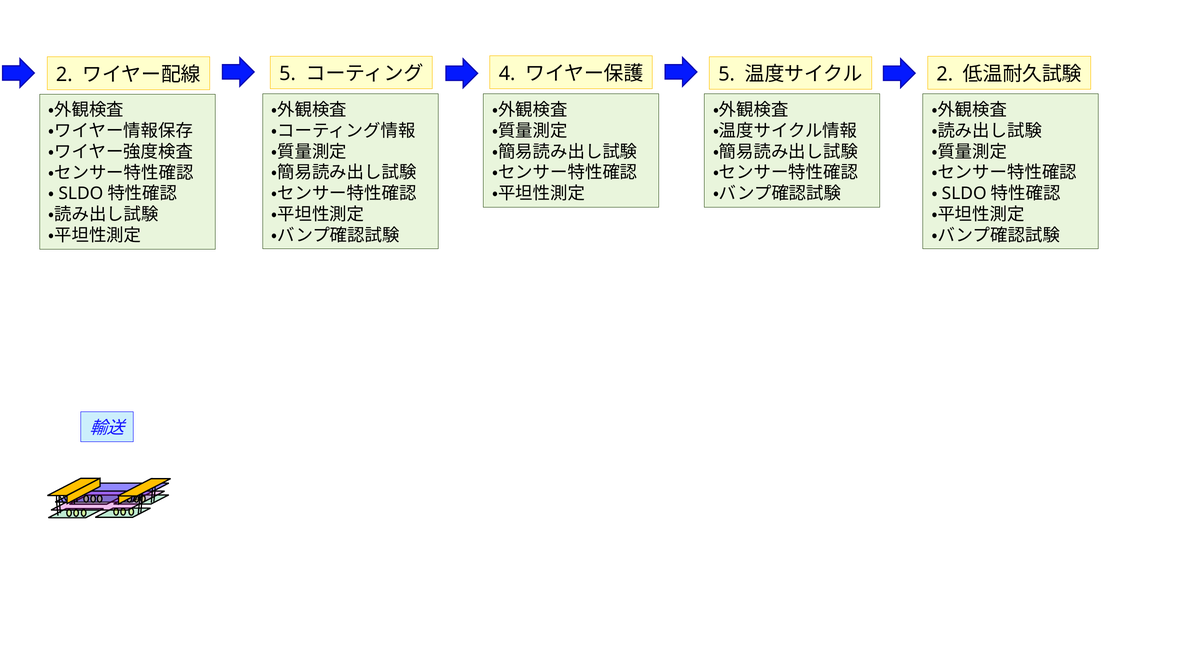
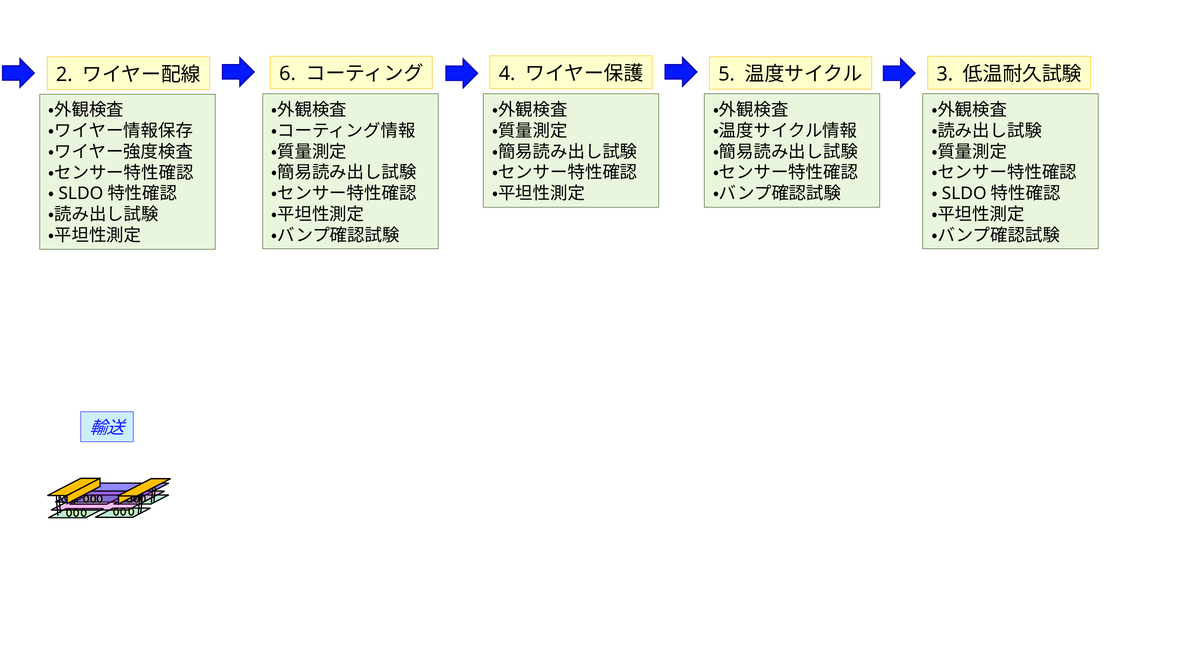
5: 5 -> 6 (288, 74)
2: 2 -> 3 (945, 74)
